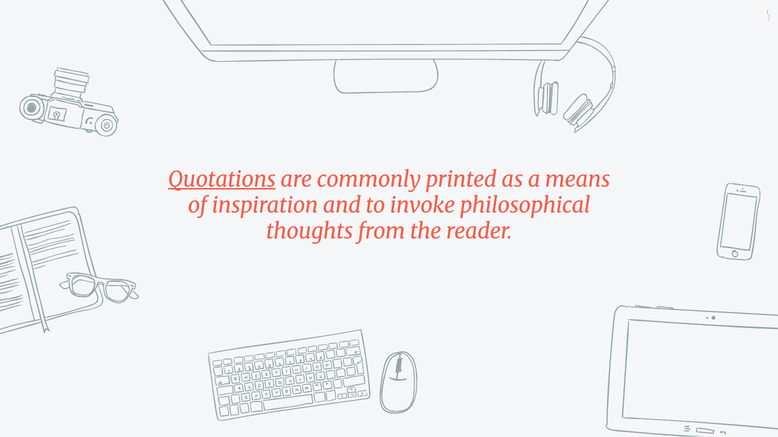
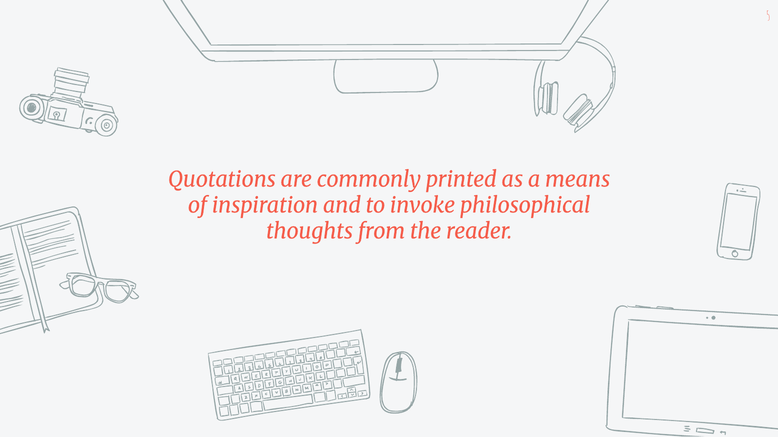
Quotations underline: present -> none (222, 180)
